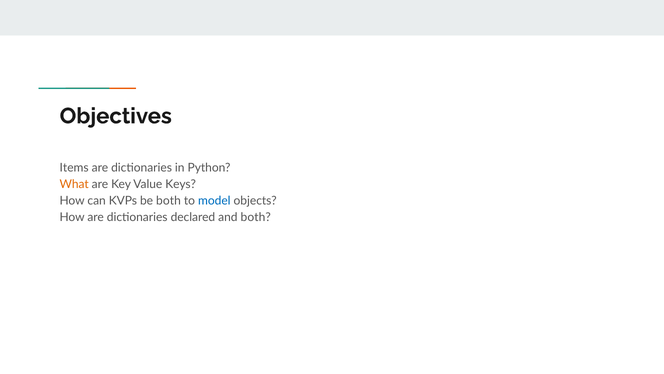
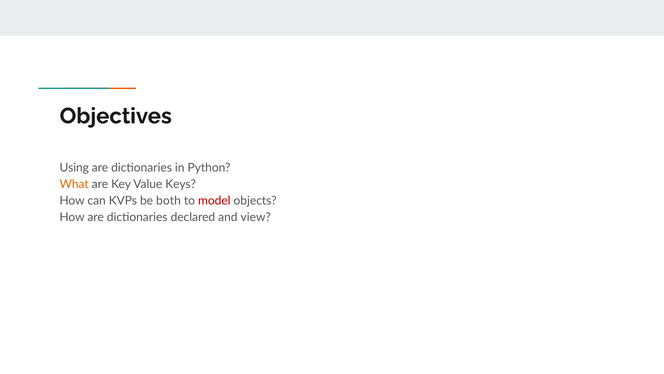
Items: Items -> Using (74, 168)
model colour: blue -> red (214, 201)
and both: both -> view (256, 217)
